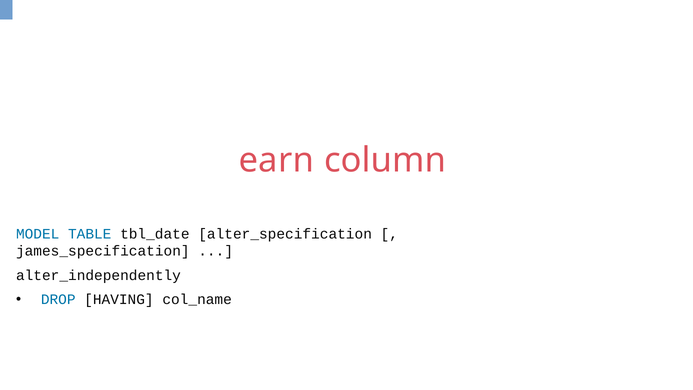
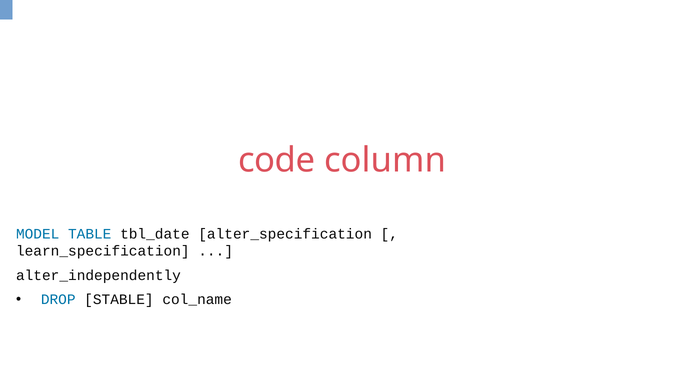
earn: earn -> code (277, 160)
james_specification: james_specification -> learn_specification (103, 251)
HAVING: HAVING -> STABLE (119, 299)
